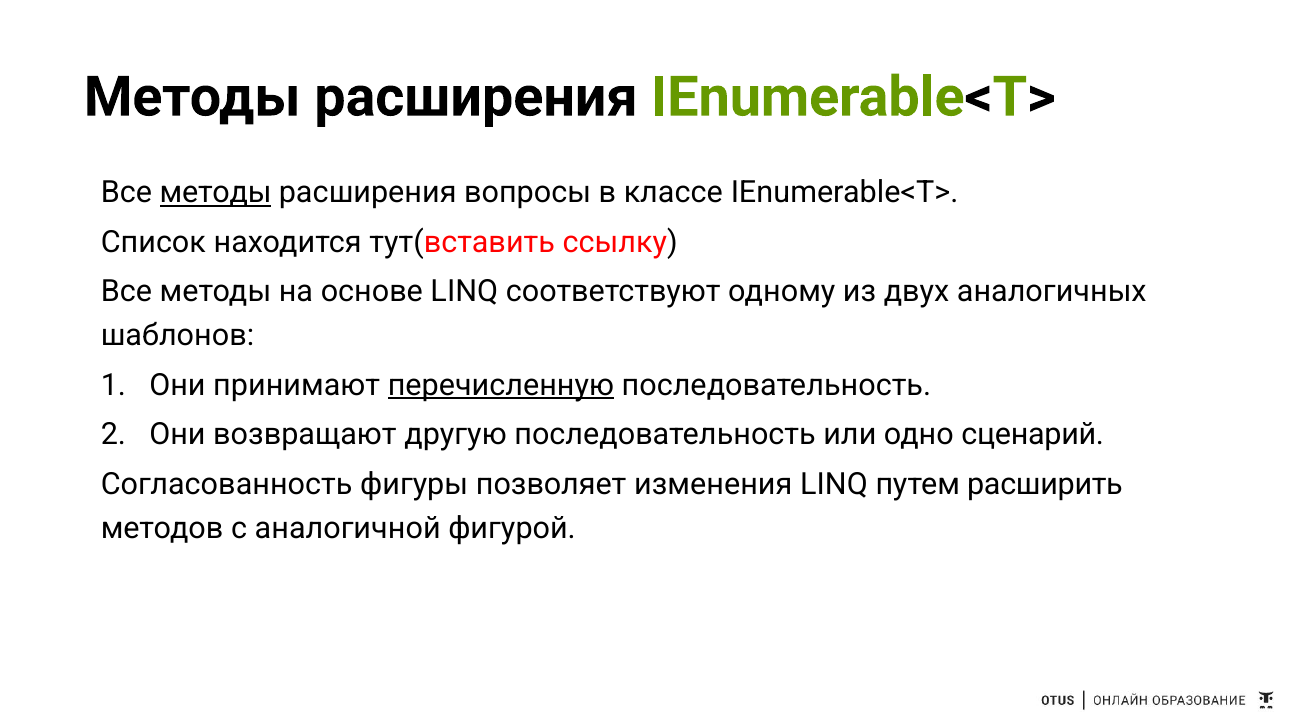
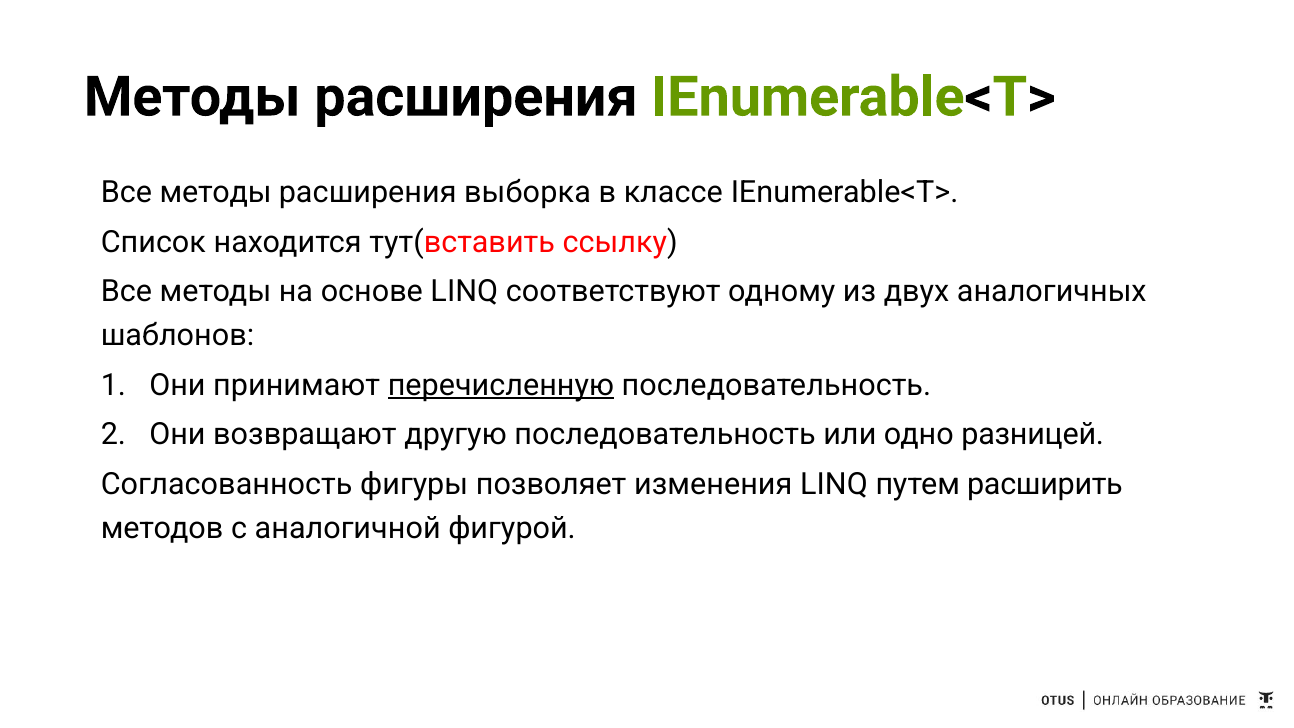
методы underline: present -> none (216, 193)
вопросы: вопросы -> выборка (527, 193)
сценарий: сценарий -> разницей (1033, 435)
